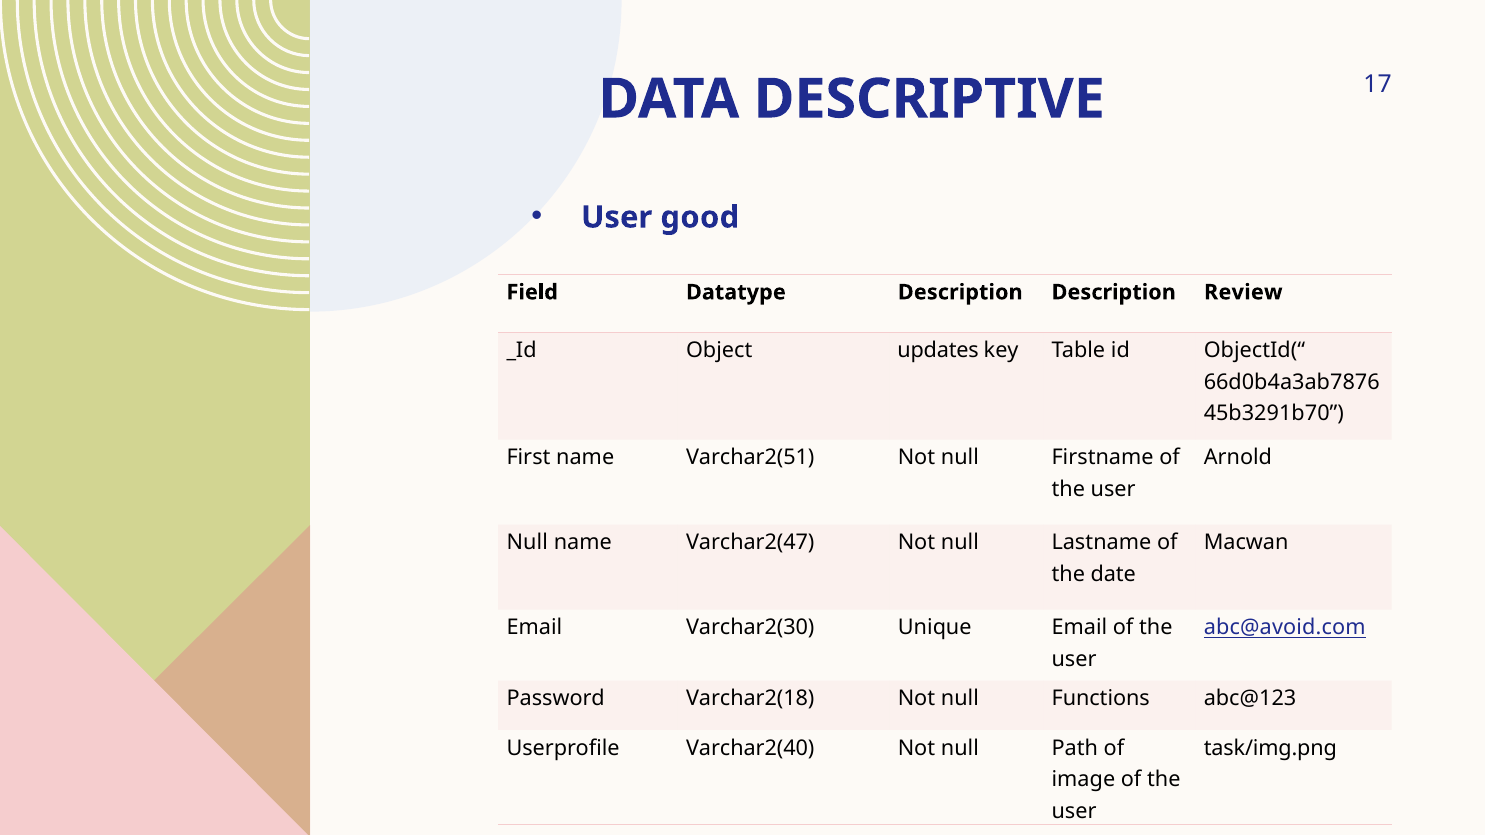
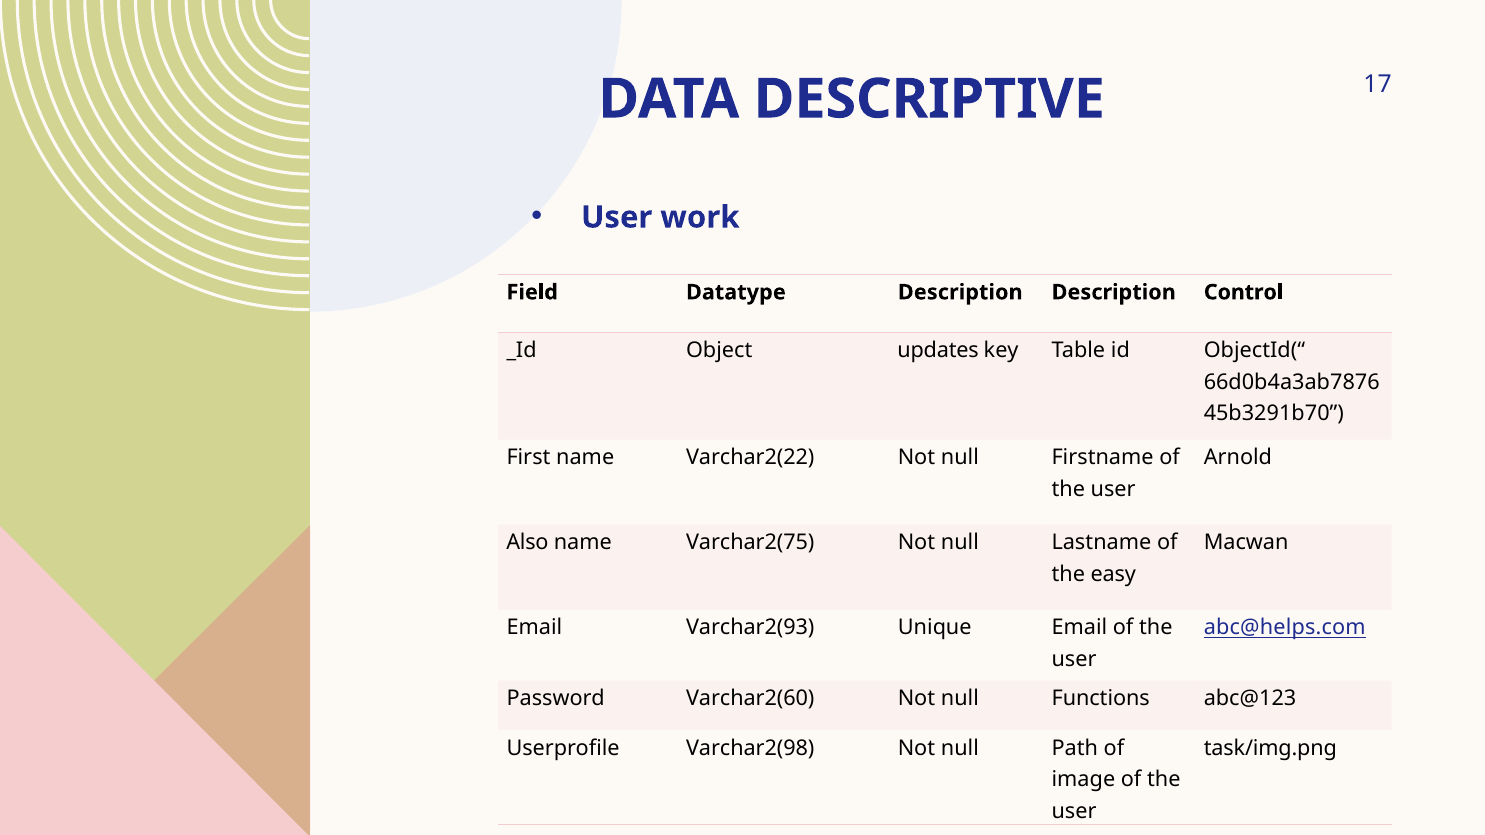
good: good -> work (700, 217)
Review: Review -> Control (1243, 292)
Varchar2(51: Varchar2(51 -> Varchar2(22 (750, 458)
Null: Null -> Also (527, 543)
Varchar2(47: Varchar2(47 -> Varchar2(75 (750, 543)
date: date -> easy (1113, 575)
Varchar2(30: Varchar2(30 -> Varchar2(93 (750, 628)
abc@avoid.com: abc@avoid.com -> abc@helps.com (1285, 628)
Varchar2(18: Varchar2(18 -> Varchar2(60 (750, 699)
Varchar2(40: Varchar2(40 -> Varchar2(98 (750, 748)
